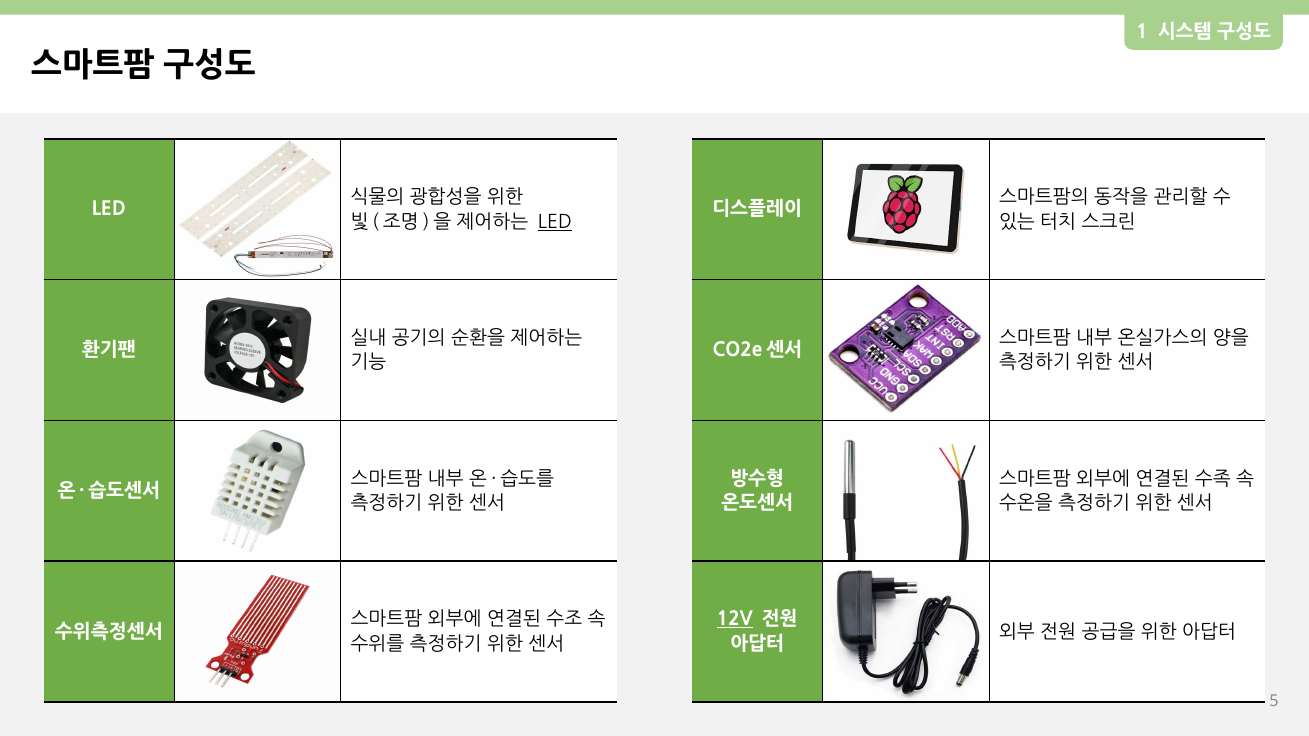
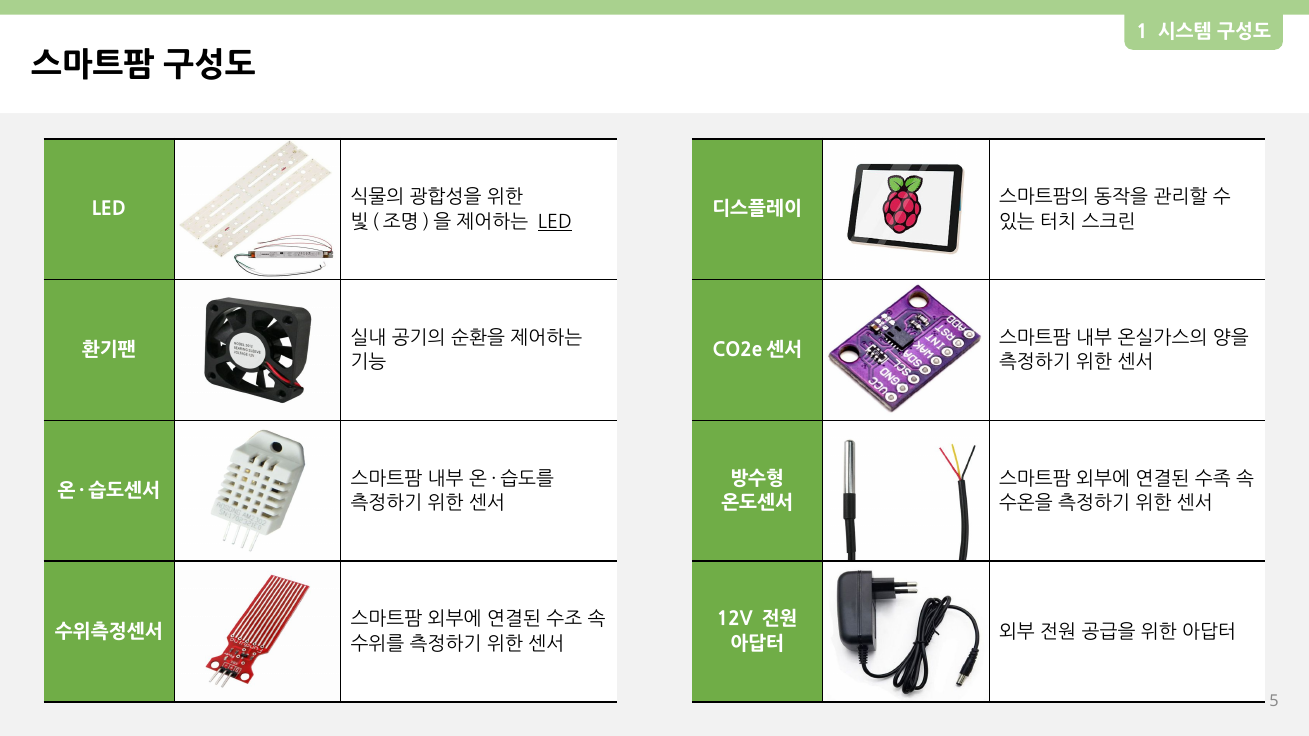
12V underline: present -> none (735, 620)
